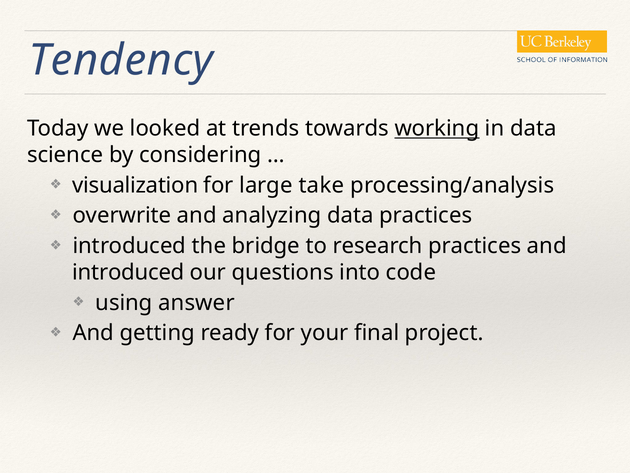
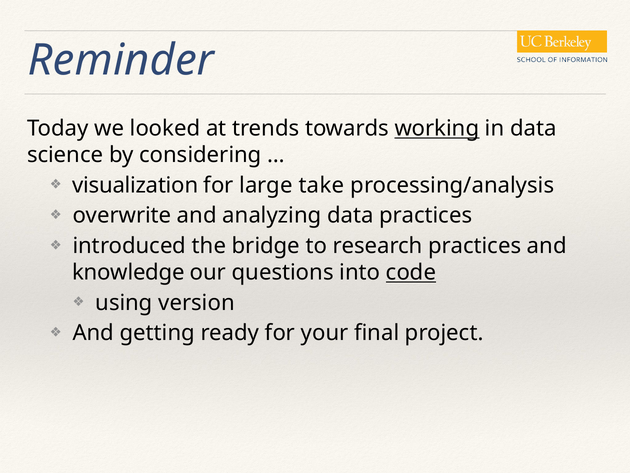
Tendency: Tendency -> Reminder (121, 60)
introduced: introduced -> knowledge (128, 272)
code underline: none -> present (411, 272)
answer: answer -> version (197, 303)
